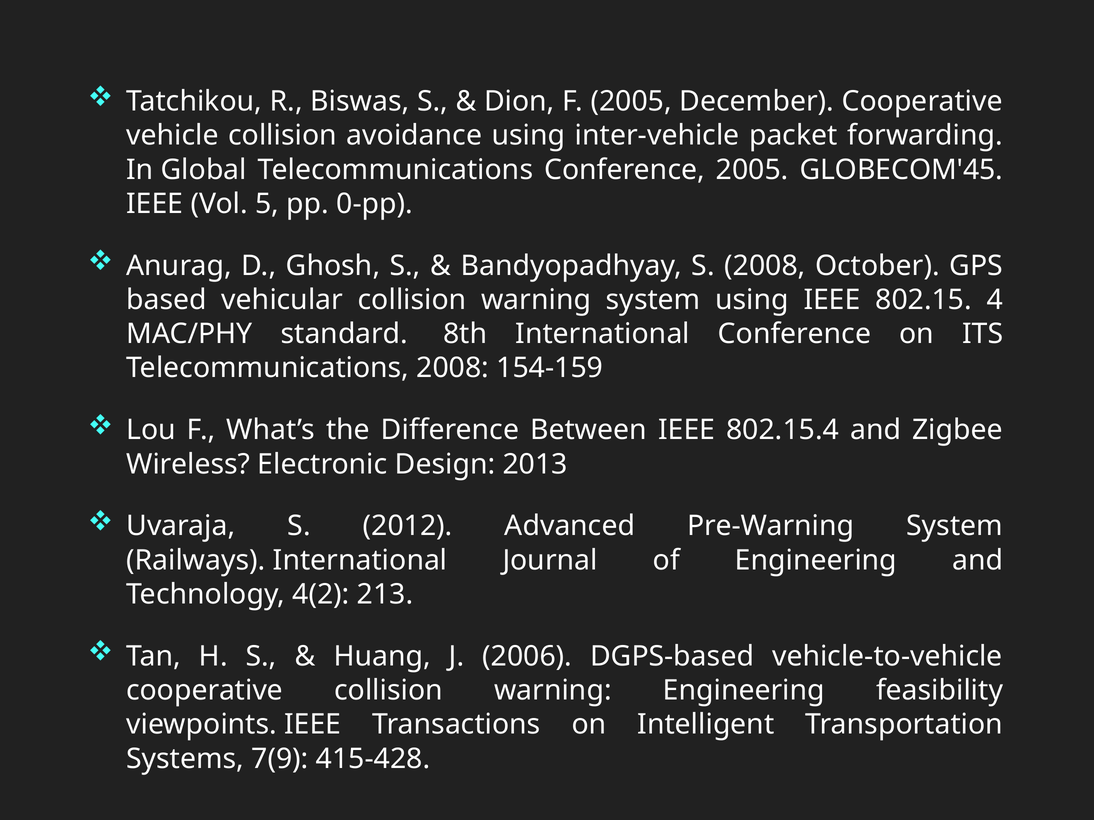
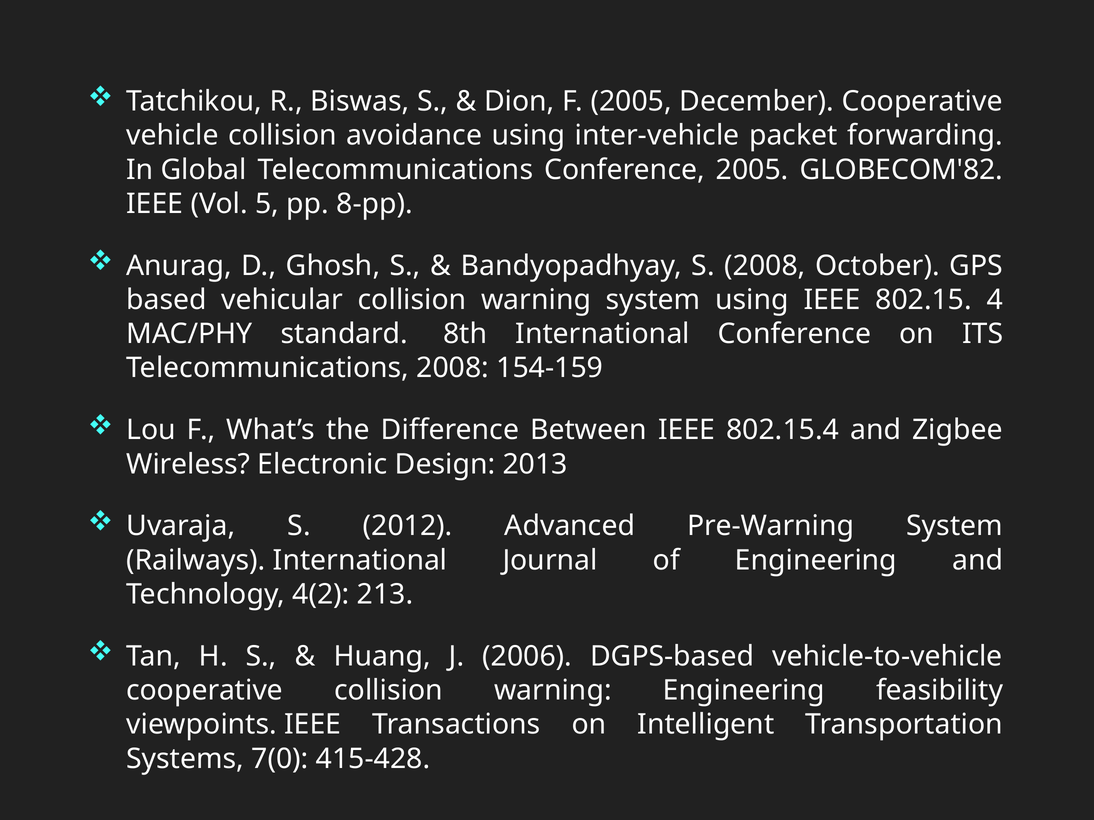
GLOBECOM'45: GLOBECOM'45 -> GLOBECOM'82 (901, 170)
0-pp: 0-pp -> 8-pp (375, 204)
7(9: 7(9 -> 7(0 (280, 759)
